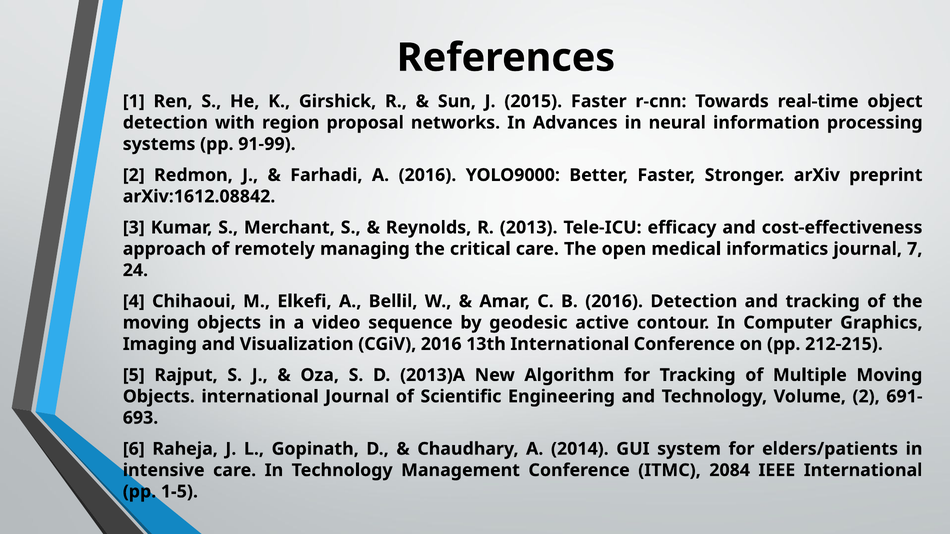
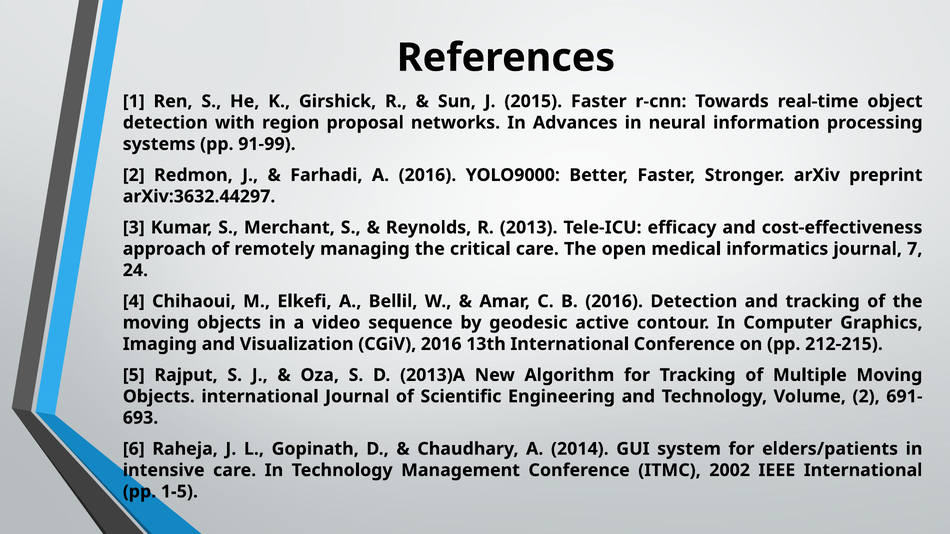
arXiv:1612.08842: arXiv:1612.08842 -> arXiv:3632.44297 (199, 197)
2084: 2084 -> 2002 (730, 471)
